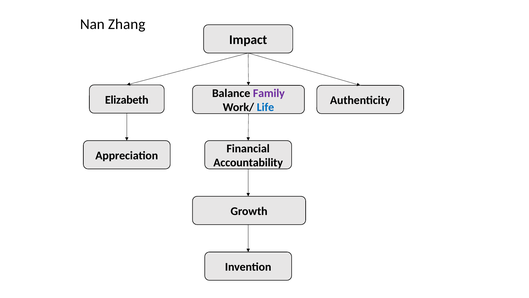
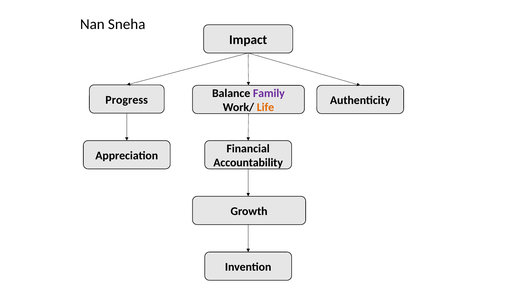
Zhang: Zhang -> Sneha (127, 24)
Elizabeth: Elizabeth -> Progress (127, 100)
Life colour: blue -> orange (265, 107)
